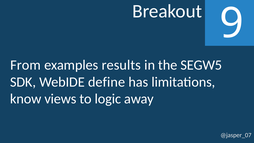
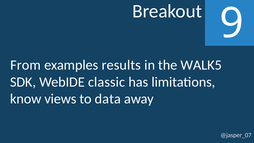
SEGW5: SEGW5 -> WALK5 (201, 65)
define: define -> classic (107, 82)
logic: logic -> data (108, 99)
